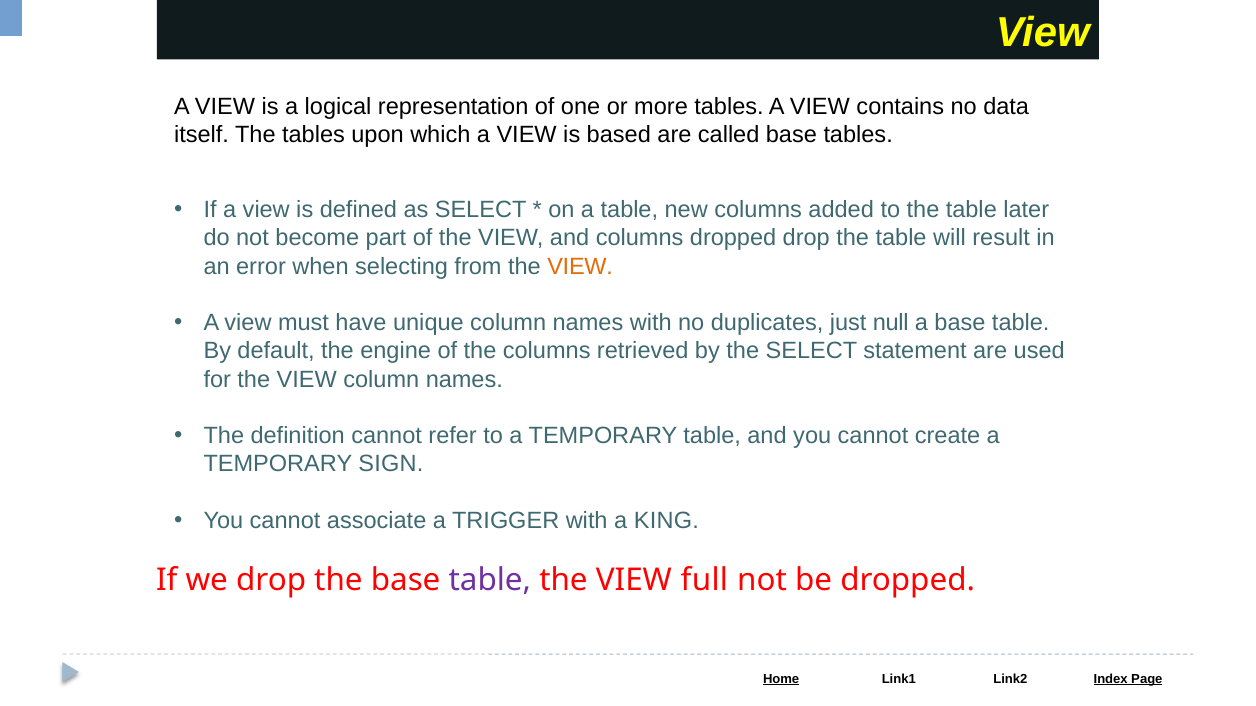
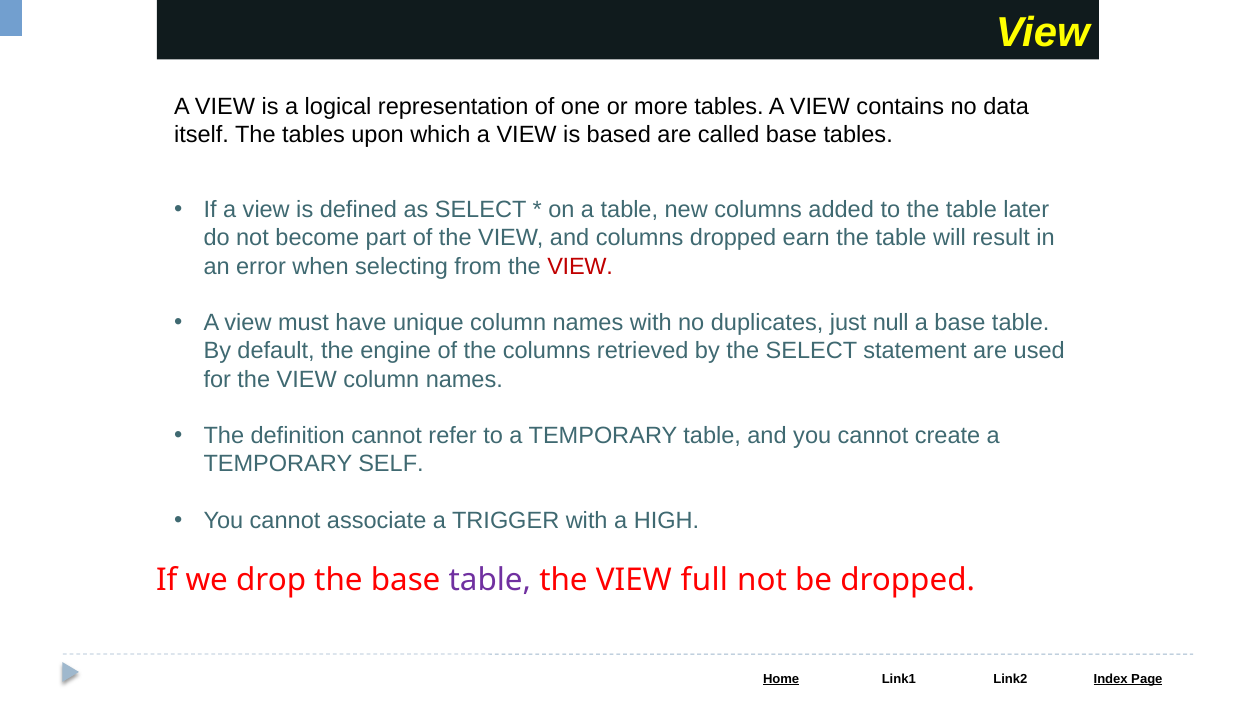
dropped drop: drop -> earn (806, 238)
VIEW colour: orange -> red (580, 267)
SIGN: SIGN -> SELF (391, 464)
KING: KING -> HIGH (667, 521)
